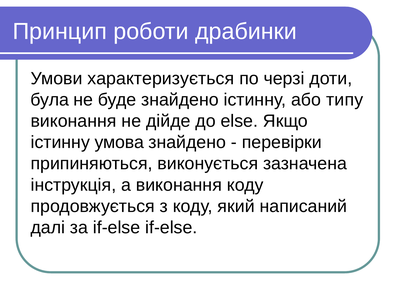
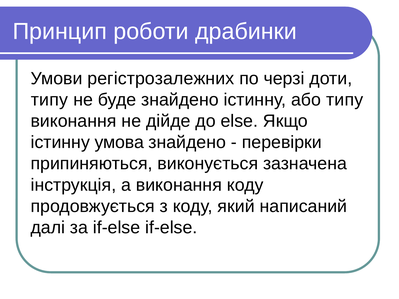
характеризується: характеризується -> регістрозалежних (161, 79)
була: була -> типу (49, 100)
